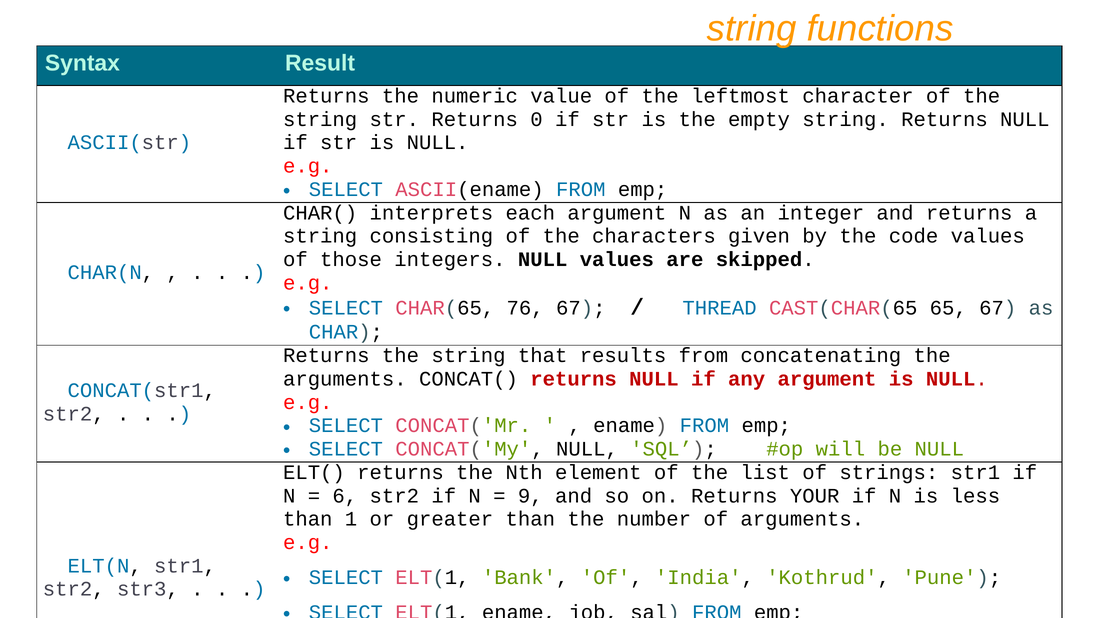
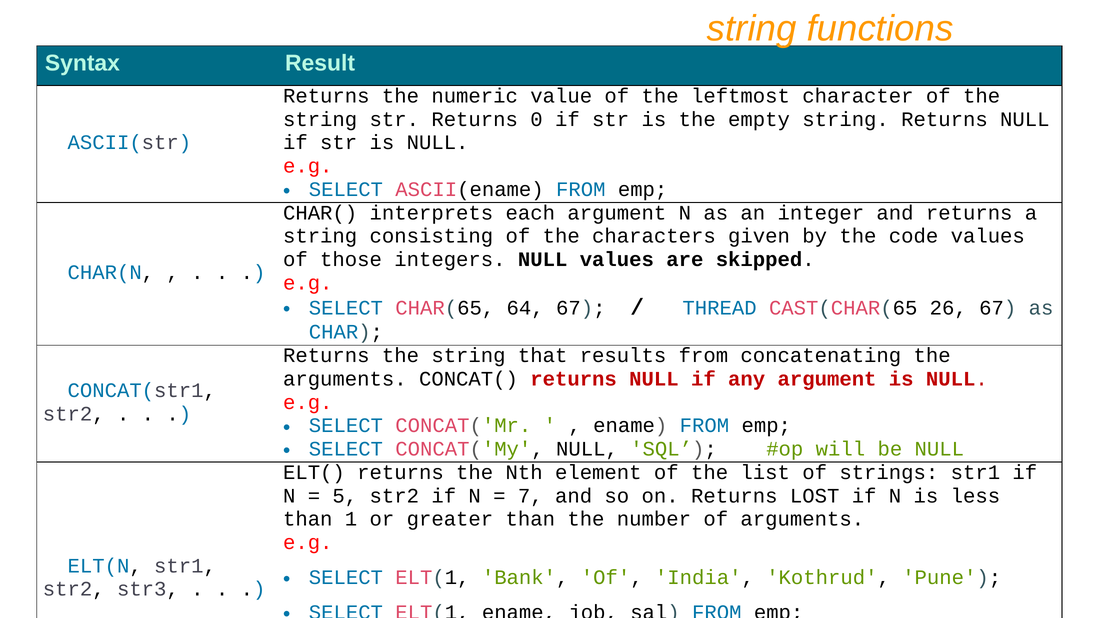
76: 76 -> 64 (525, 308)
65: 65 -> 26 (948, 308)
6: 6 -> 5 (345, 496)
9: 9 -> 7 (530, 496)
YOUR: YOUR -> LOST (815, 496)
